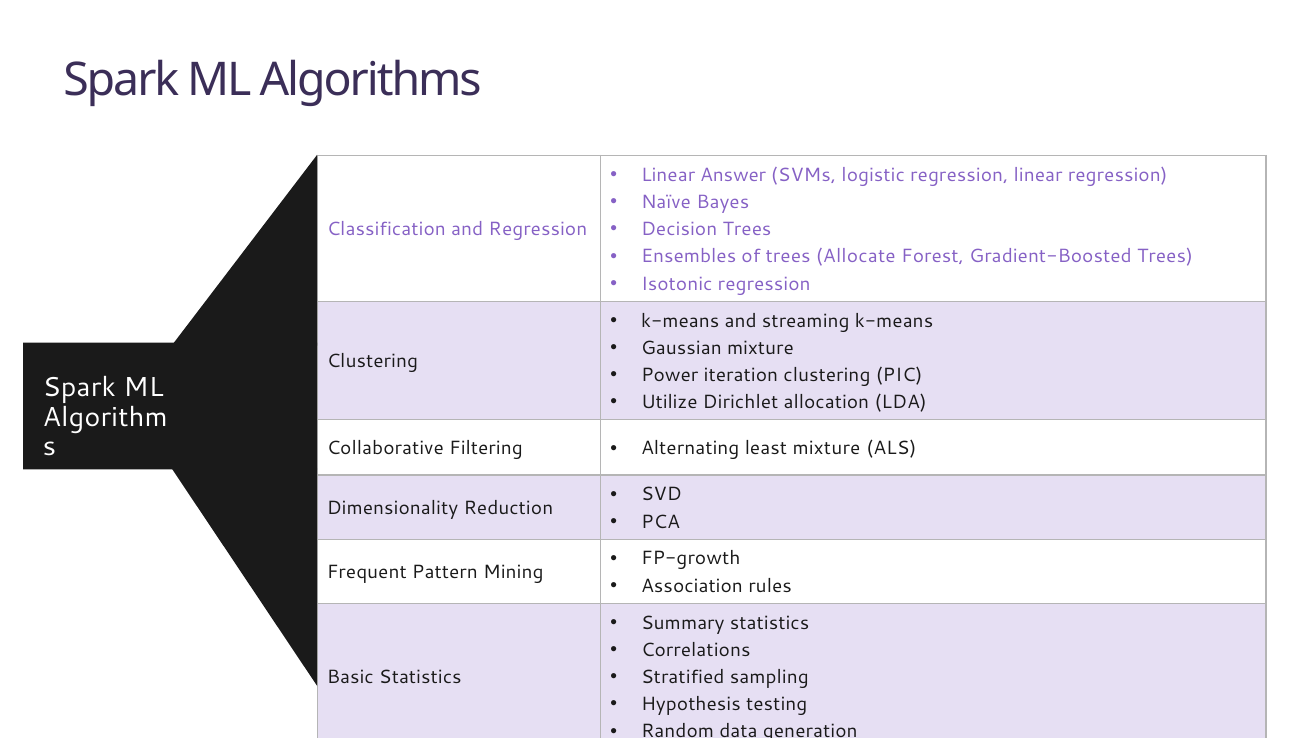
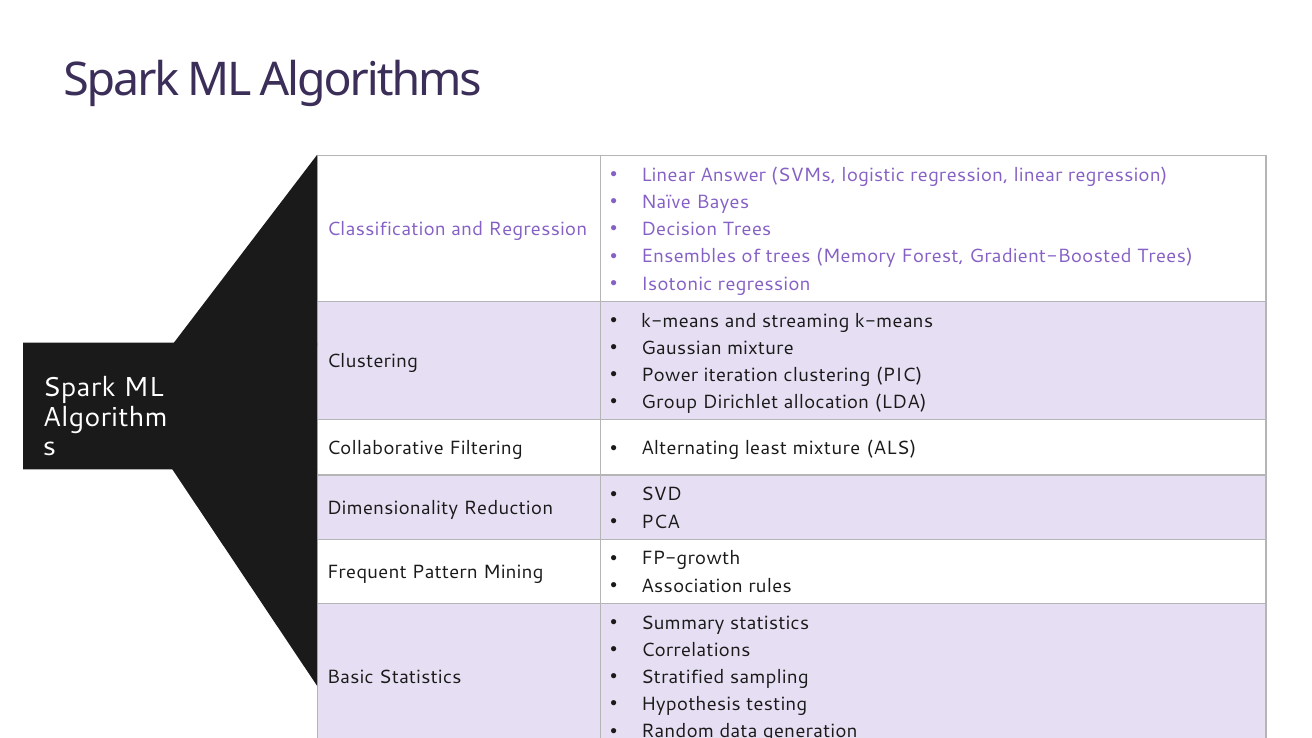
Allocate: Allocate -> Memory (856, 257)
Utilize: Utilize -> Group (669, 402)
